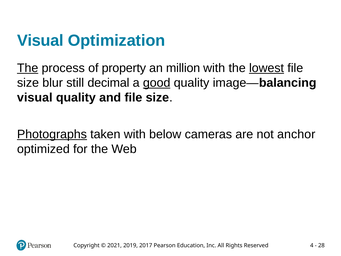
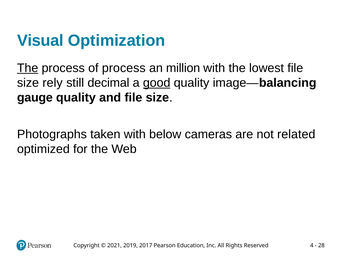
of property: property -> process (124, 68)
lowest underline: present -> none (267, 68)
blur: blur -> rely (53, 83)
visual: visual -> gauge (35, 97)
Photographs underline: present -> none (52, 134)
anchor: anchor -> related (296, 134)
